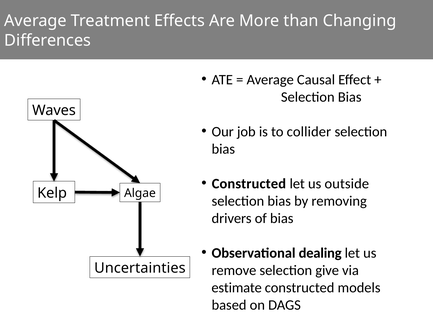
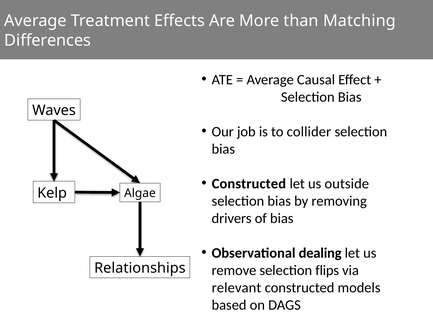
Changing: Changing -> Matching (360, 21)
Uncertainties: Uncertainties -> Relationships (140, 268)
give: give -> flips (327, 270)
estimate: estimate -> relevant (237, 287)
